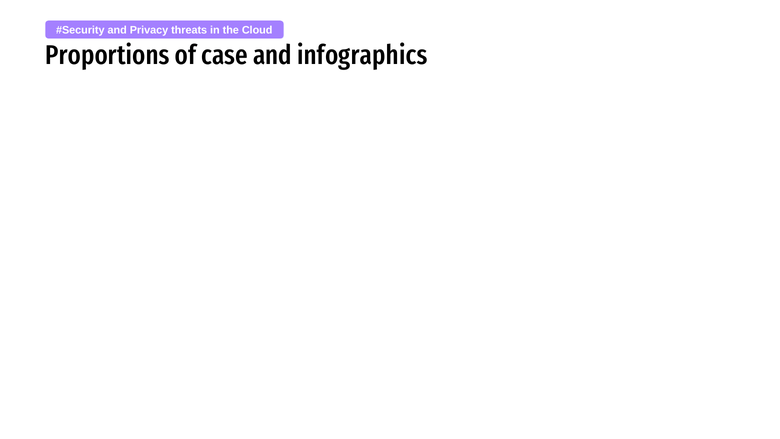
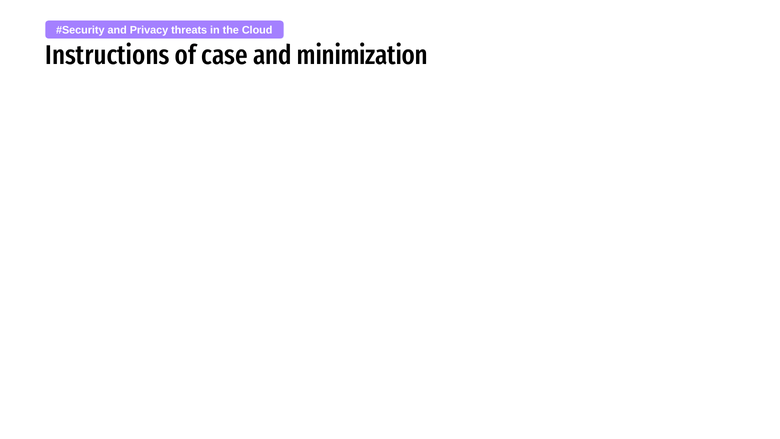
Proportions: Proportions -> Instructions (107, 55)
infographics: infographics -> minimization (362, 55)
